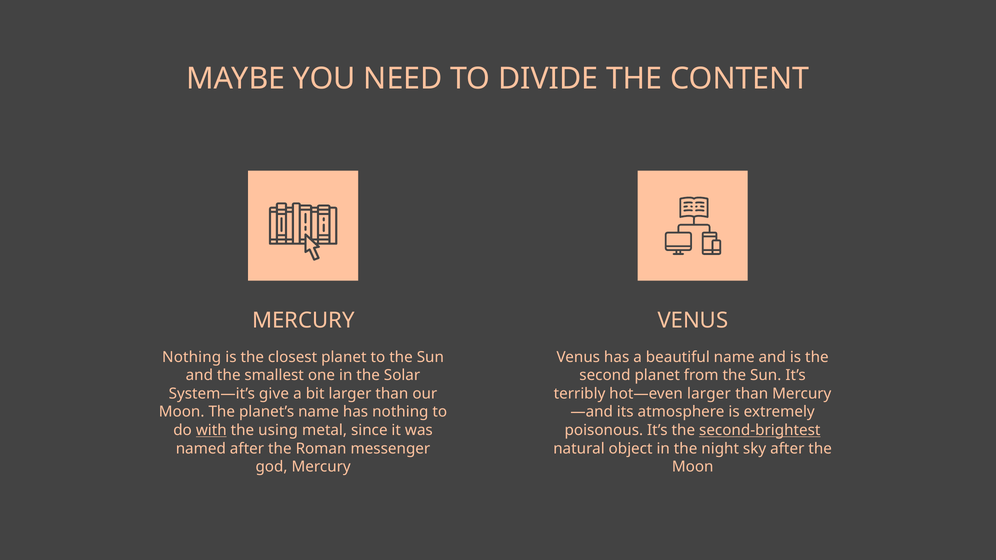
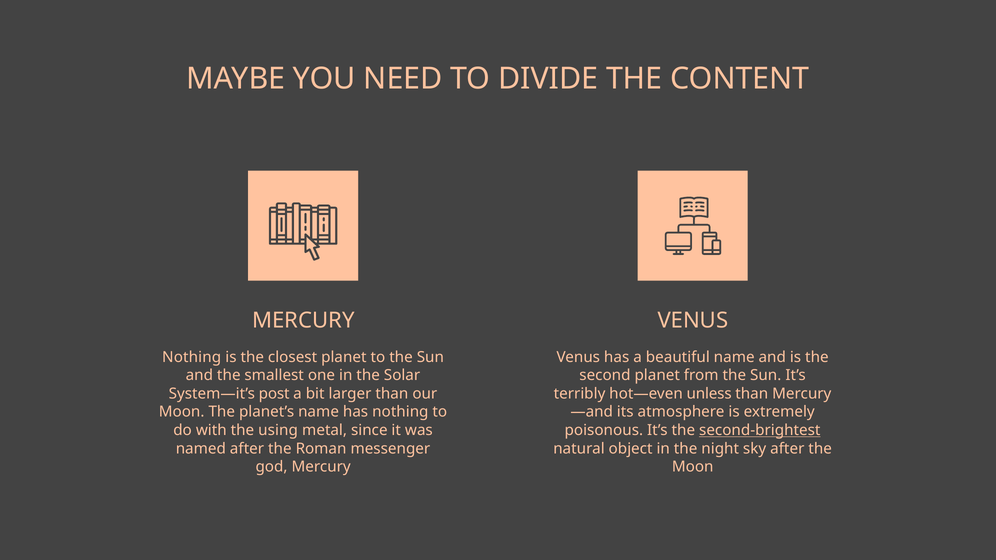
give: give -> post (274, 394)
hot—even larger: larger -> unless (709, 394)
with underline: present -> none (211, 430)
